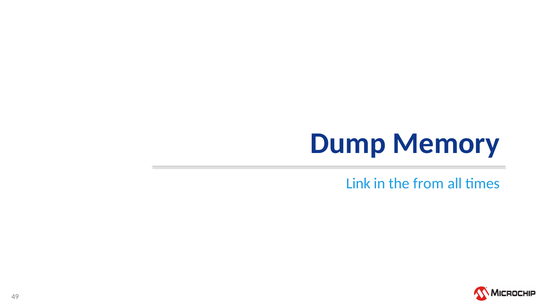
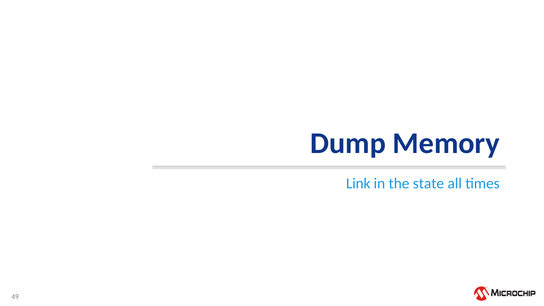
from: from -> state (428, 184)
